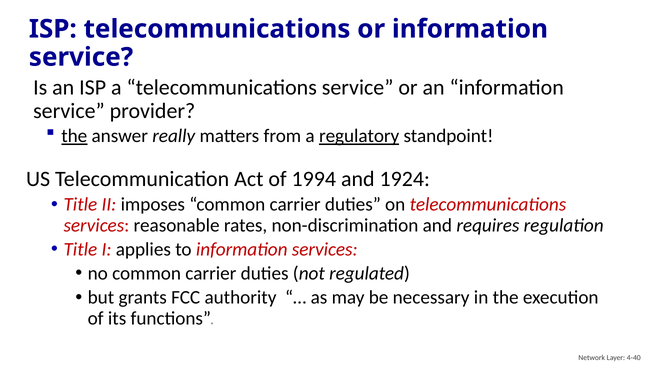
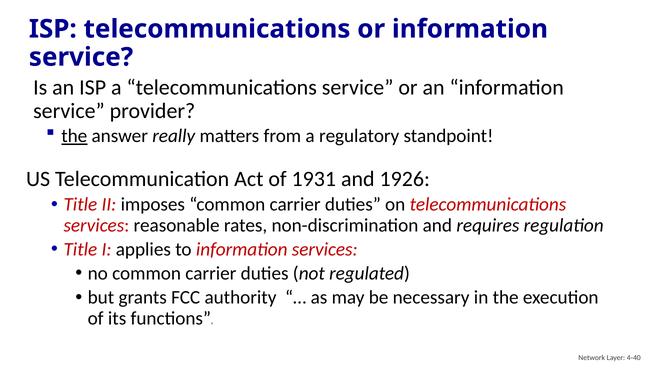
regulatory underline: present -> none (359, 136)
1994: 1994 -> 1931 (314, 179)
1924: 1924 -> 1926 (405, 179)
